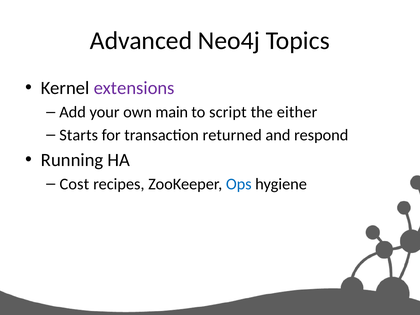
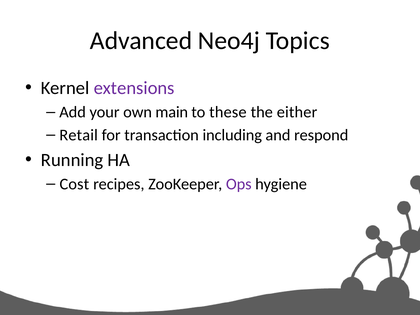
script: script -> these (228, 112)
Starts: Starts -> Retail (79, 135)
returned: returned -> including (232, 135)
Ops colour: blue -> purple (239, 184)
